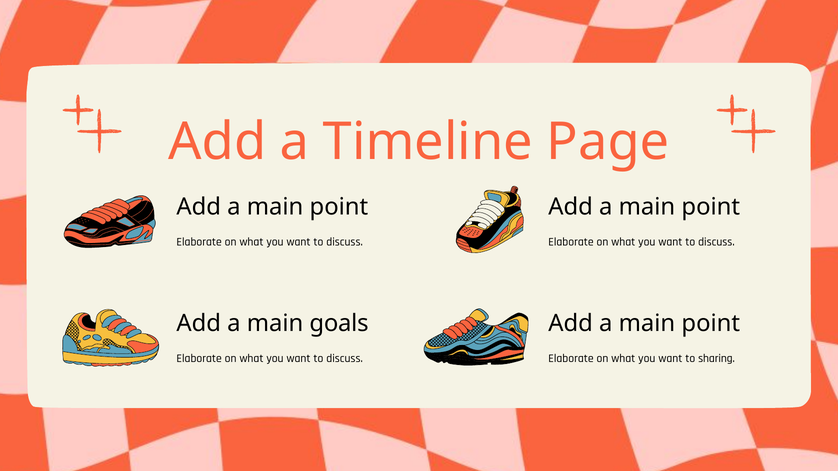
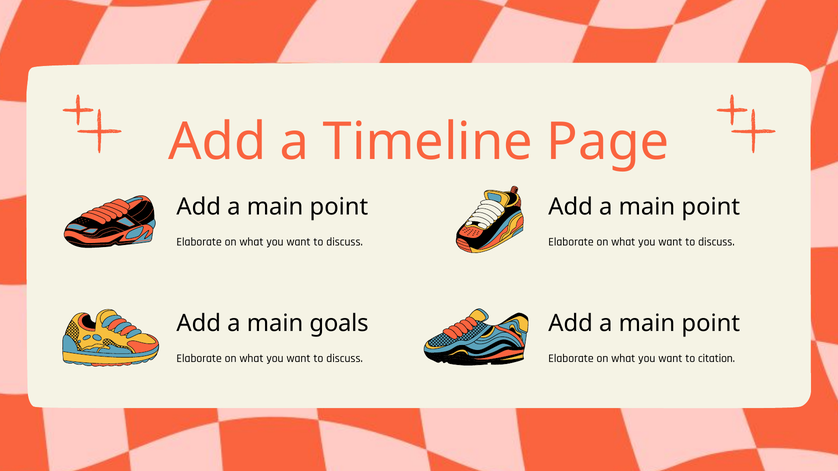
sharing: sharing -> citation (716, 359)
